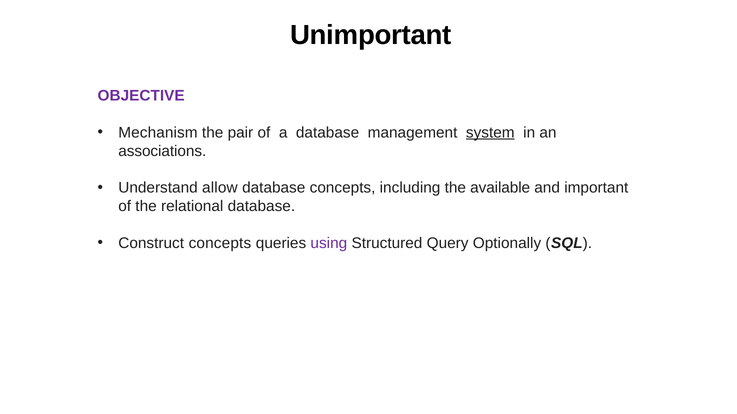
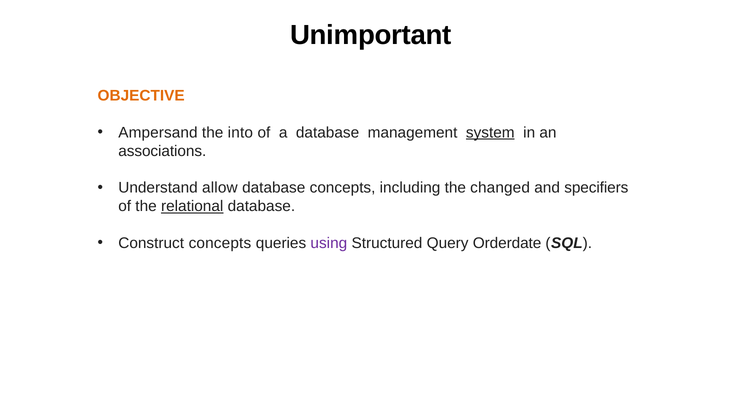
OBJECTIVE colour: purple -> orange (141, 96)
Mechanism: Mechanism -> Ampersand (158, 133)
pair: pair -> into (240, 133)
available: available -> changed (500, 188)
important: important -> specifiers (596, 188)
relational underline: none -> present (192, 207)
Optionally: Optionally -> Orderdate (507, 243)
